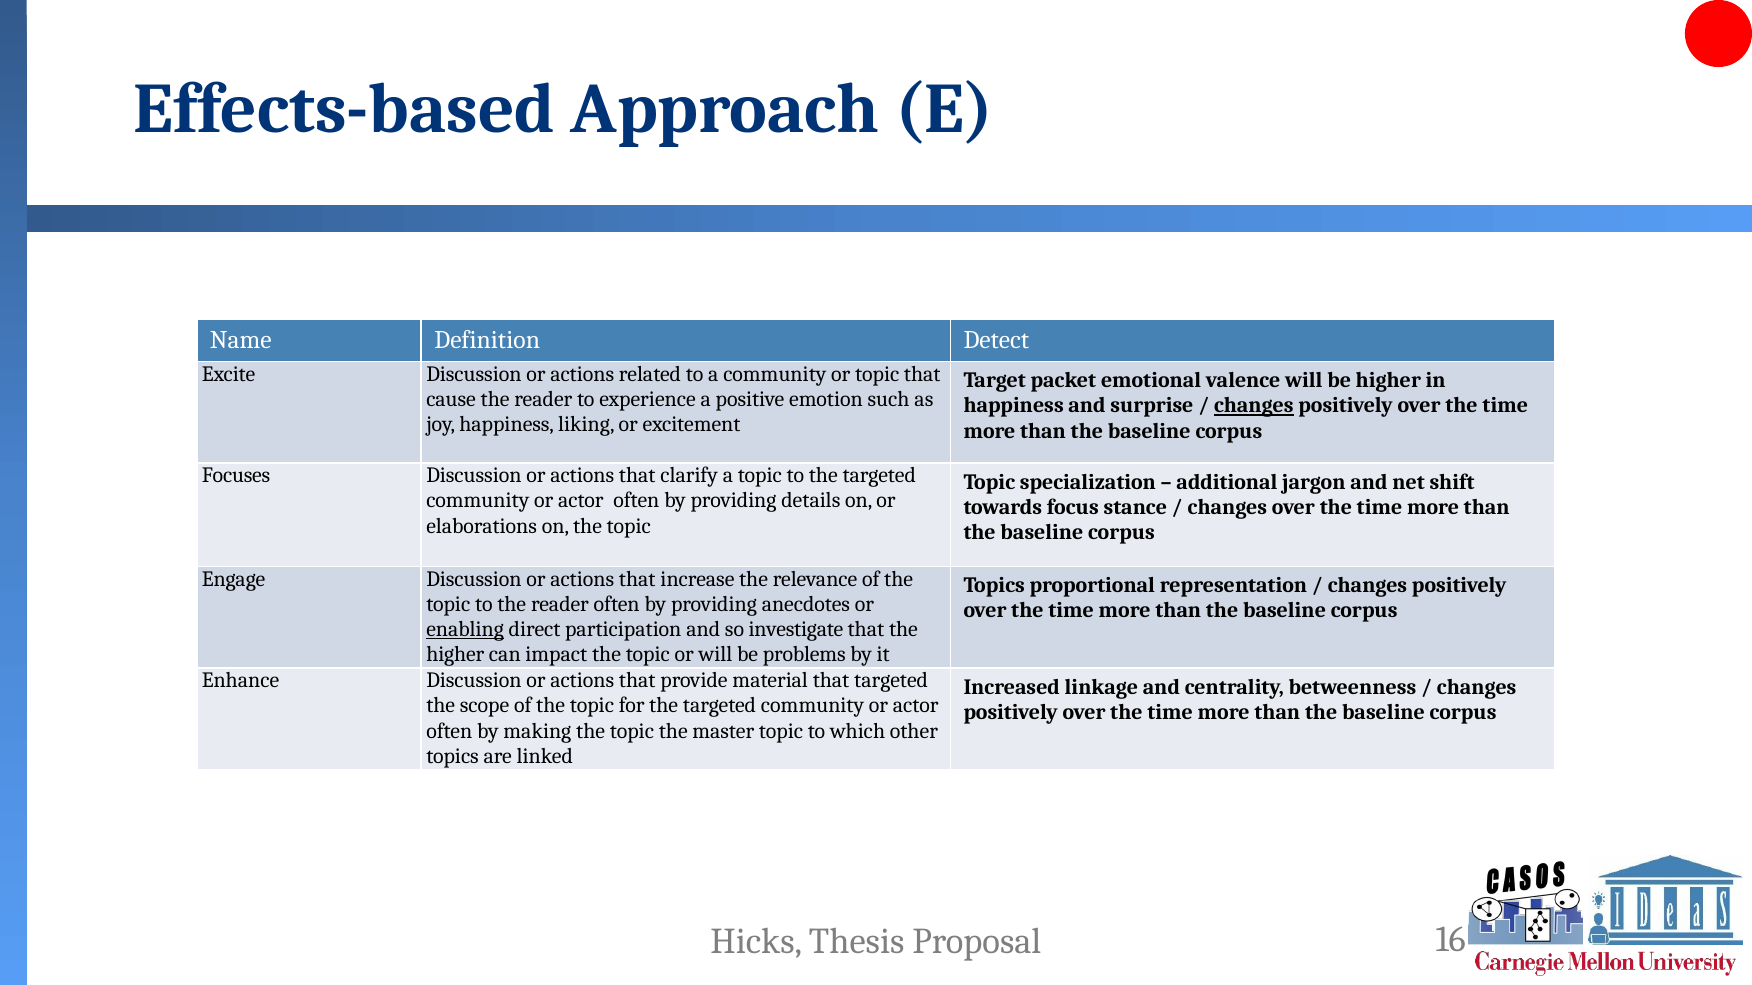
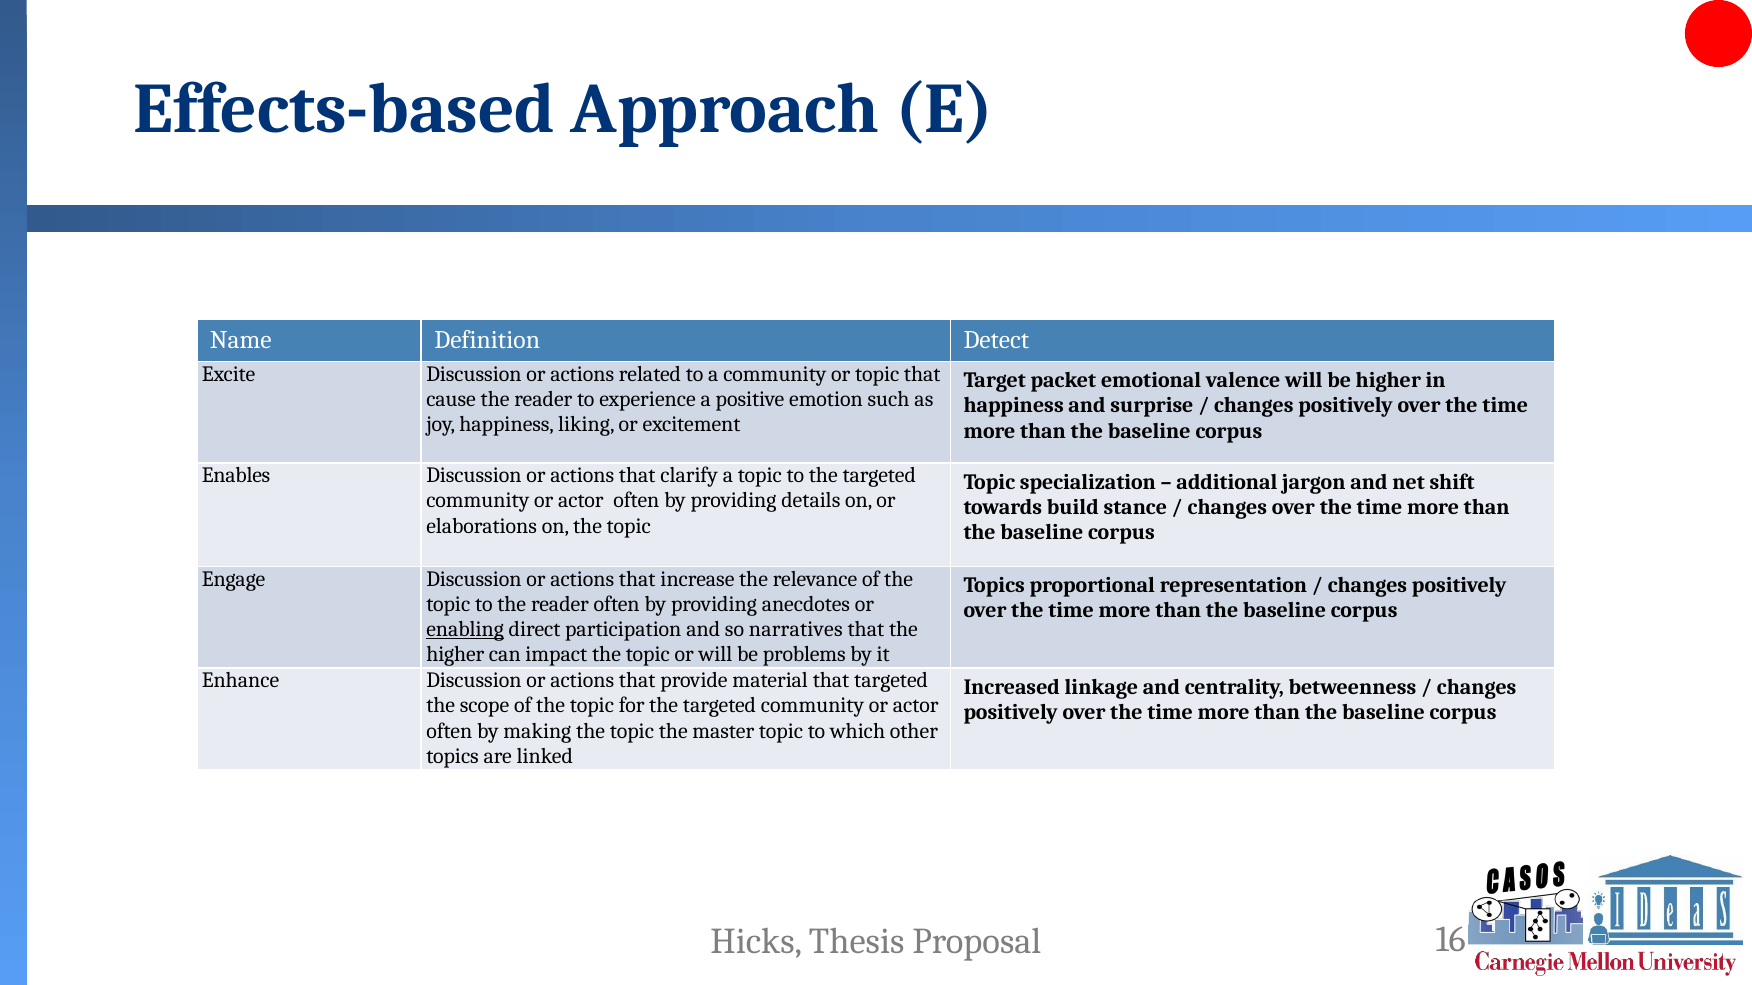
changes underline: present -> none (1254, 406)
Focuses: Focuses -> Enables (236, 476)
focus: focus -> build (1073, 508)
investigate: investigate -> narratives (796, 630)
